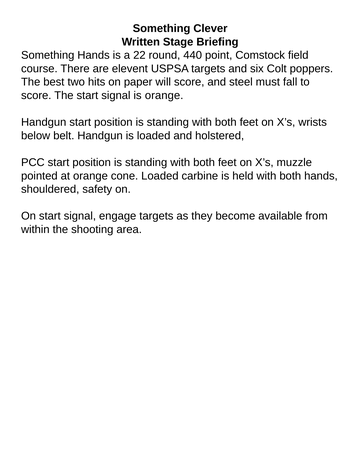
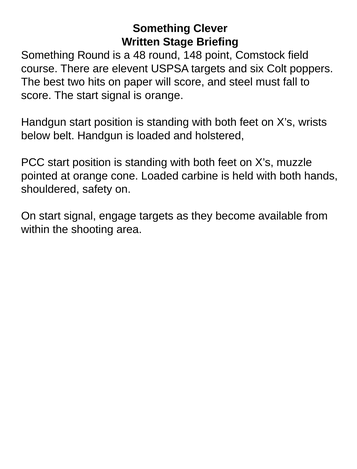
Something Hands: Hands -> Round (94, 55)
22: 22 -> 48 (139, 55)
440: 440 -> 148 (193, 55)
